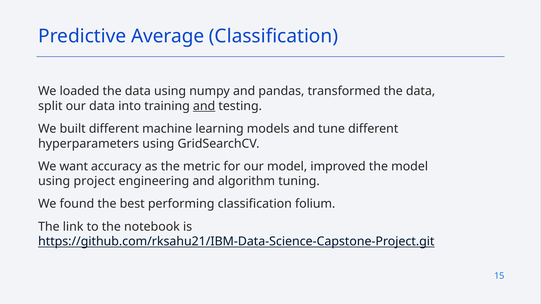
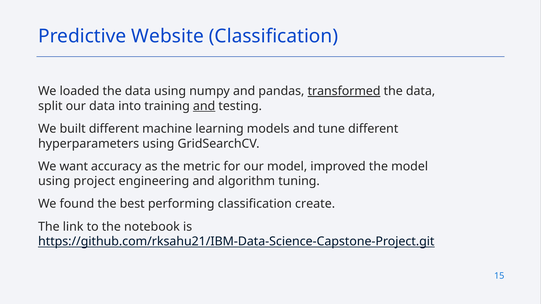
Average: Average -> Website (168, 36)
transformed underline: none -> present (344, 91)
folium: folium -> create (315, 204)
